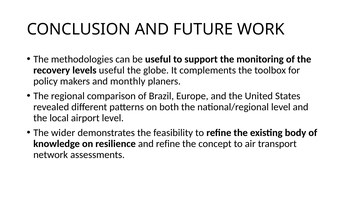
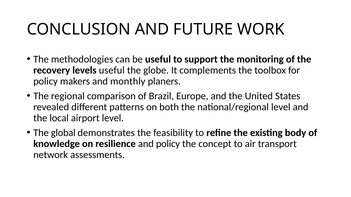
wider: wider -> global (63, 133)
and refine: refine -> policy (168, 144)
